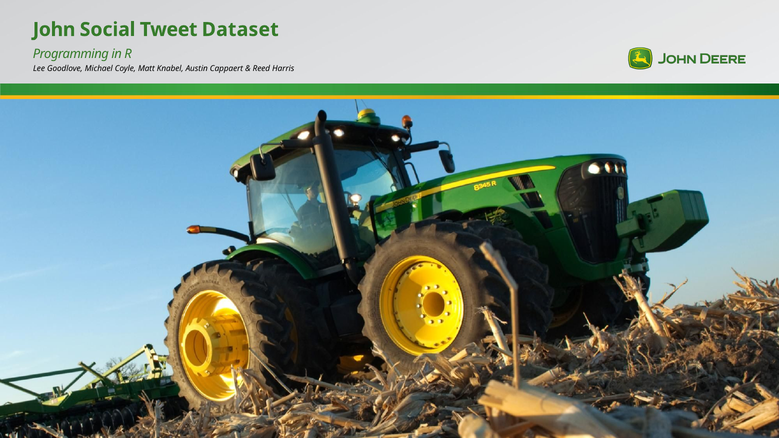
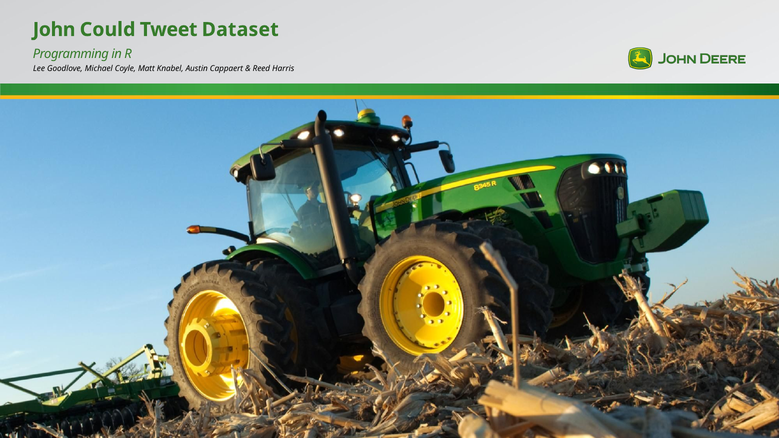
Social: Social -> Could (108, 30)
